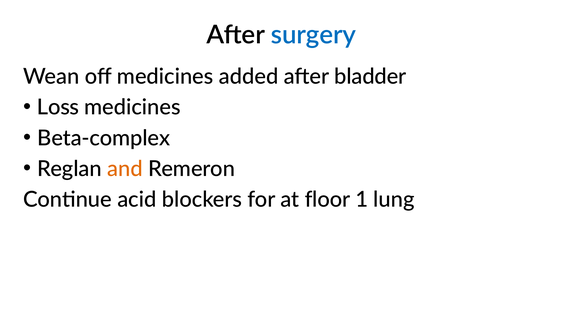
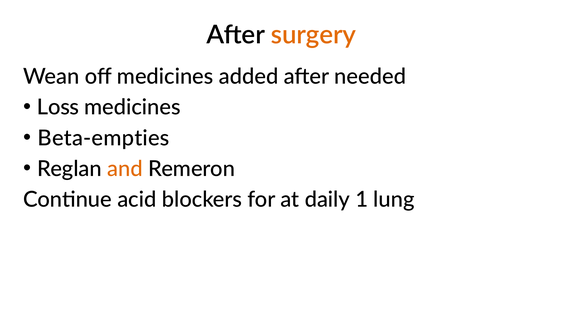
surgery colour: blue -> orange (313, 35)
bladder: bladder -> needed (370, 77)
Beta-complex: Beta-complex -> Beta-empties (104, 138)
floor: floor -> daily (327, 200)
